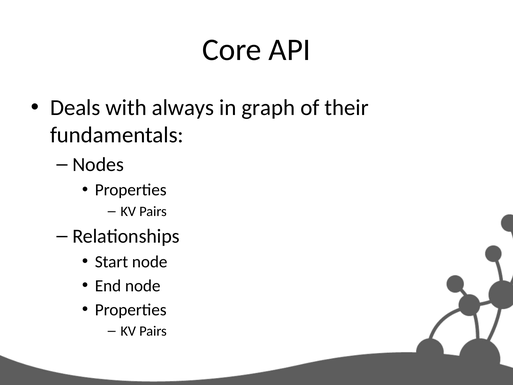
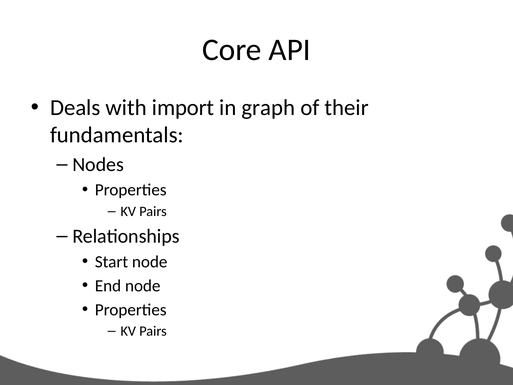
always: always -> import (183, 108)
